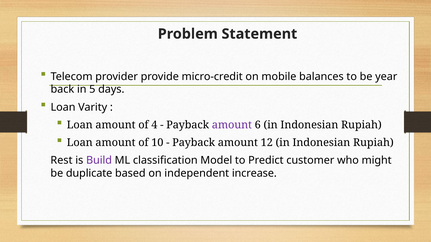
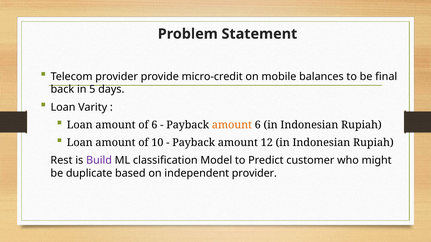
year: year -> final (386, 77)
of 4: 4 -> 6 (154, 125)
amount colour: purple -> orange (232, 125)
independent increase: increase -> provider (254, 174)
